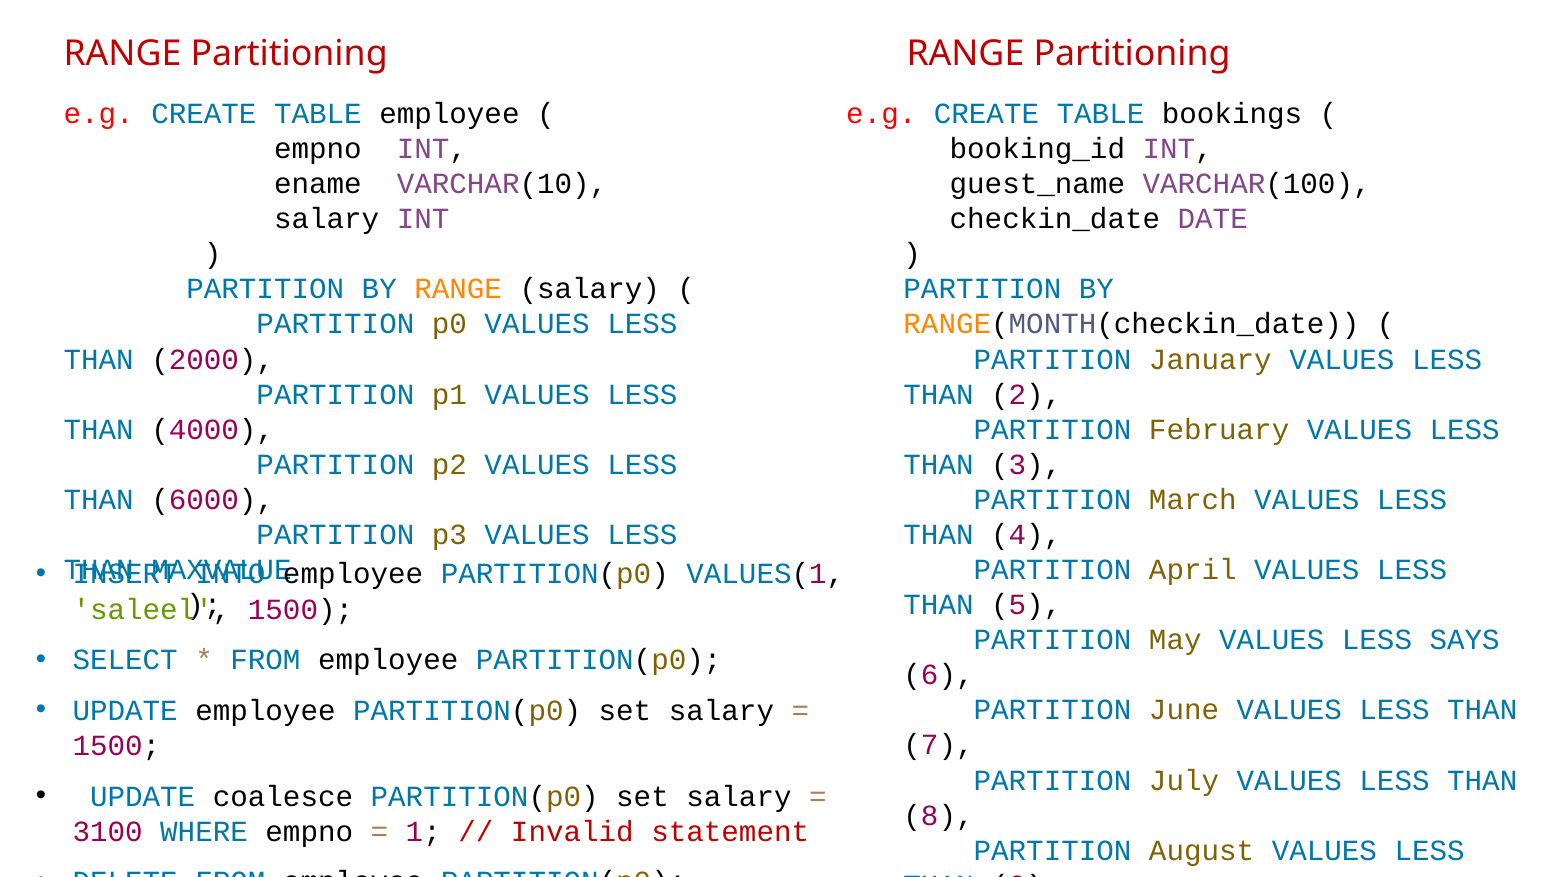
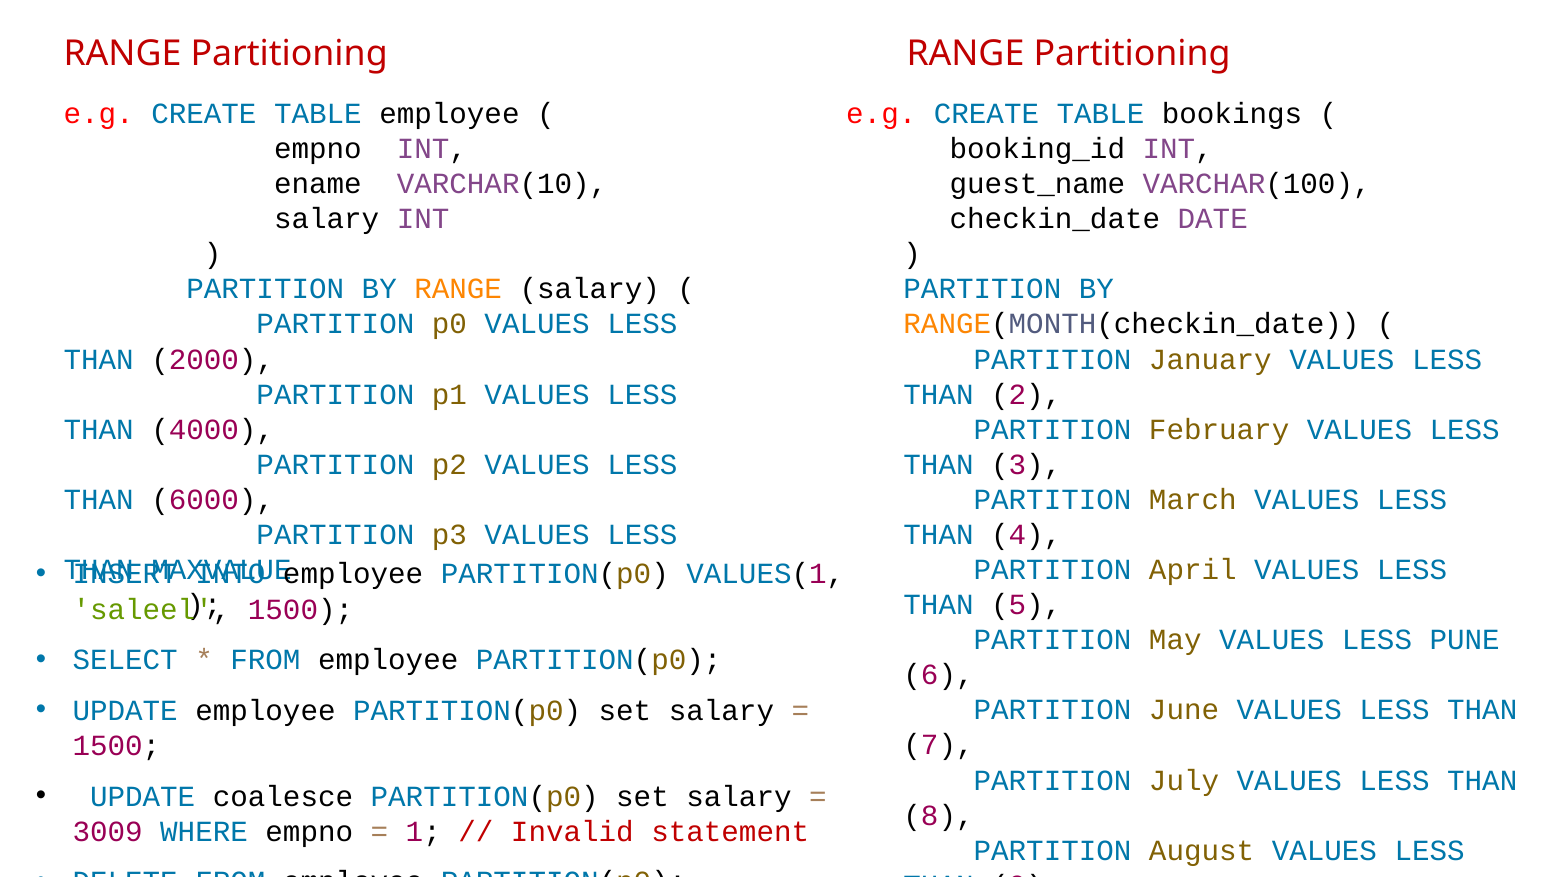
SAYS: SAYS -> PUNE (1465, 640)
3100: 3100 -> 3009 (108, 831)
